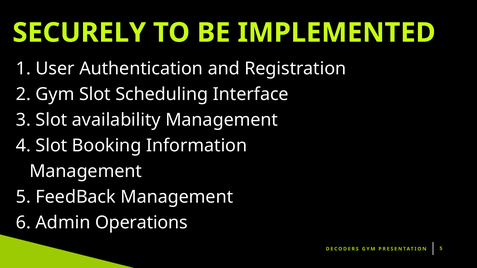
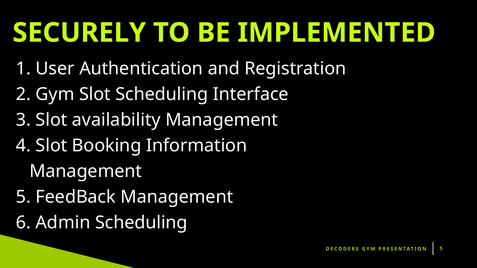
Admin Operations: Operations -> Scheduling (141, 223)
